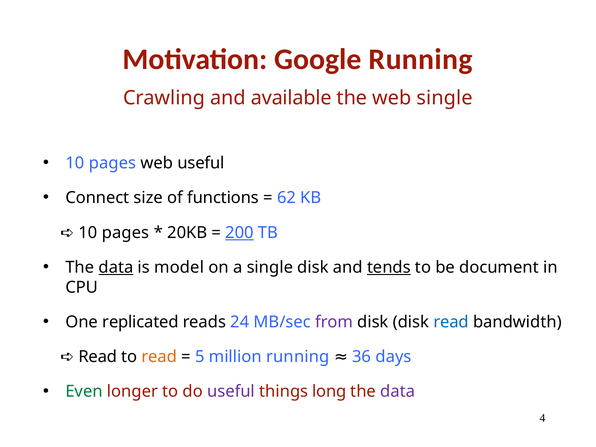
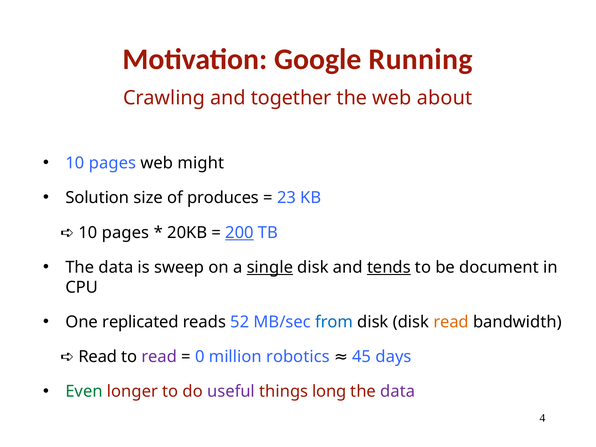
available: available -> together (291, 98)
web single: single -> about (445, 98)
web useful: useful -> might (201, 163)
Connect: Connect -> Solution (97, 198)
functions: functions -> produces (223, 198)
62: 62 -> 23 (286, 198)
data underline: present -> none (116, 267)
model: model -> sweep (179, 267)
single underline: none -> present (270, 267)
24: 24 -> 52 (240, 322)
from colour: purple -> blue (334, 322)
read colour: blue -> orange (451, 322)
read colour: orange -> purple (159, 357)
5: 5 -> 0 (200, 357)
million running: running -> robotics (298, 357)
36: 36 -> 45 (362, 357)
